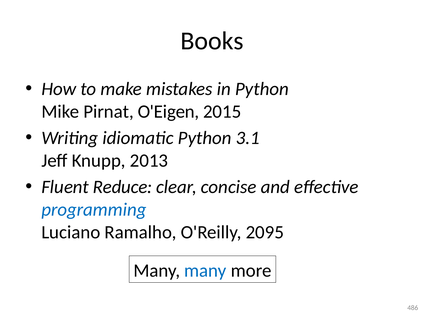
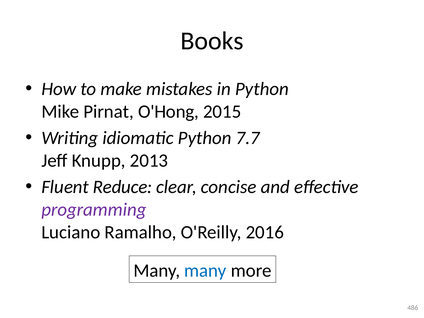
O'Eigen: O'Eigen -> O'Hong (168, 112)
3.1: 3.1 -> 7.7 (248, 138)
programming colour: blue -> purple (94, 210)
2095: 2095 -> 2016 (265, 232)
